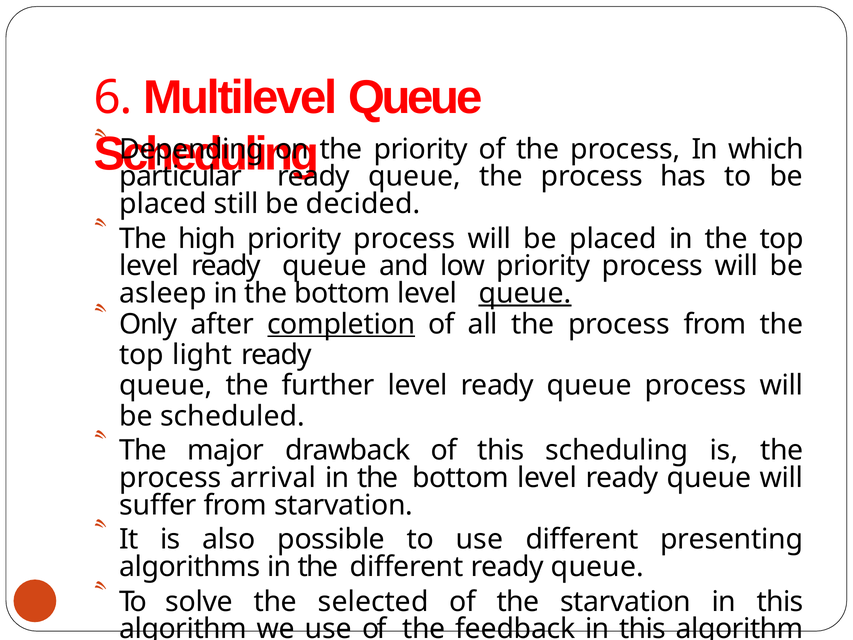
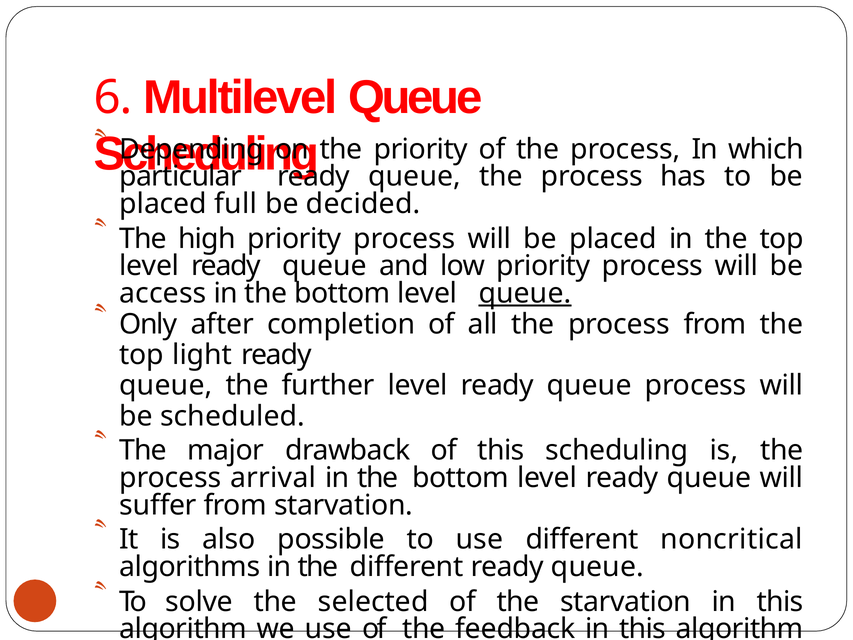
still: still -> full (236, 204)
asleep: asleep -> access (163, 293)
completion underline: present -> none (341, 324)
presenting: presenting -> noncritical (731, 539)
